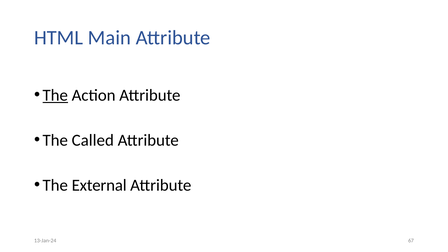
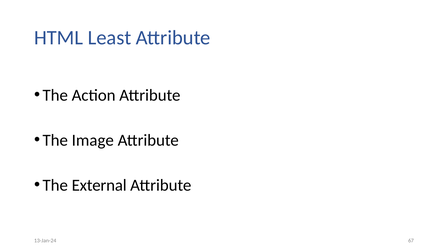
Main: Main -> Least (109, 38)
The underline: present -> none (55, 95)
Called: Called -> Image (93, 140)
